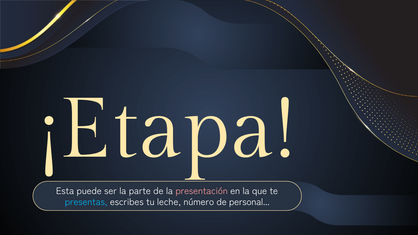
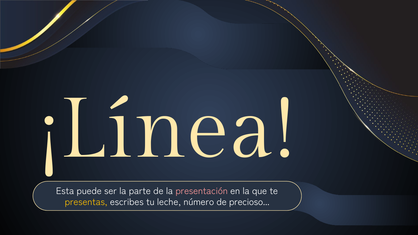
¡Etapa: ¡Etapa -> ¡Línea (167, 129)
presentas colour: light blue -> yellow (86, 202)
personal: personal -> precioso (249, 202)
